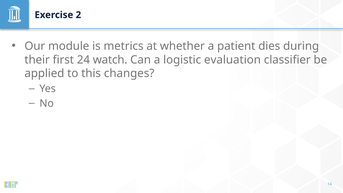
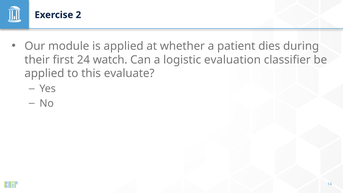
is metrics: metrics -> applied (124, 46)
changes: changes -> evaluate (129, 73)
